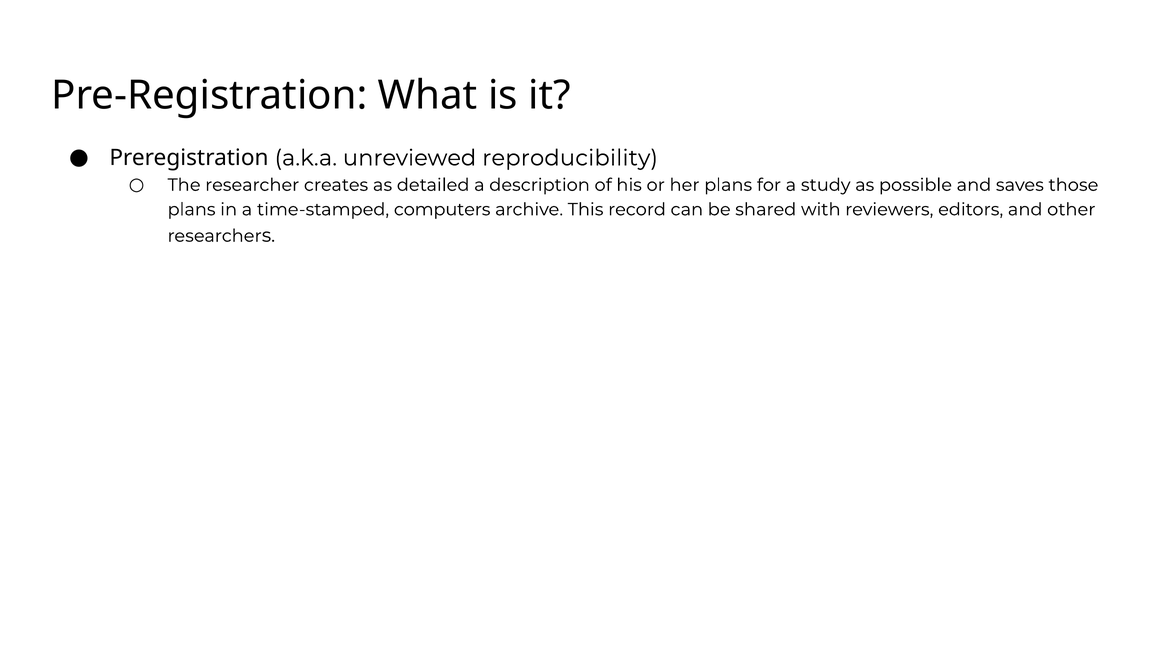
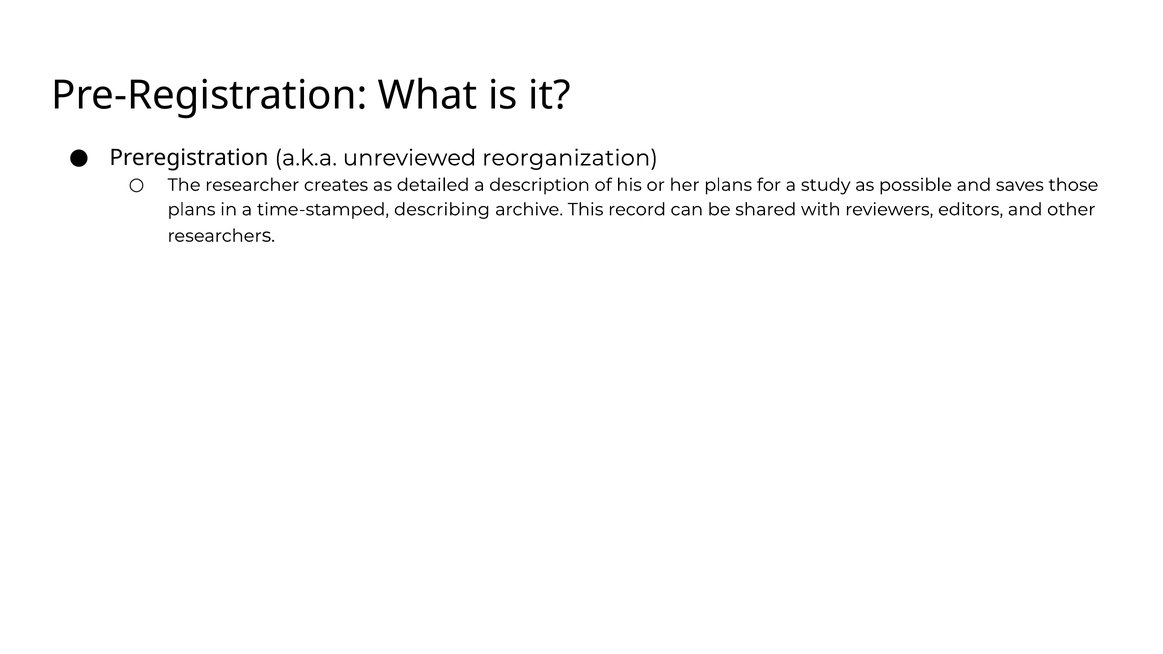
reproducibility: reproducibility -> reorganization (570, 158)
computers: computers -> describing (442, 210)
